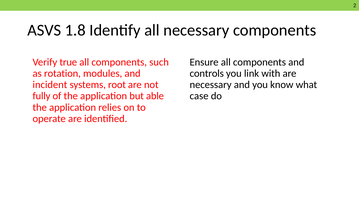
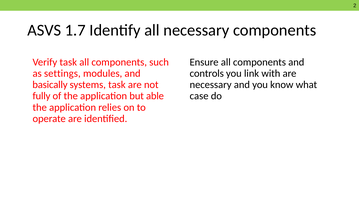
1.8: 1.8 -> 1.7 (75, 30)
Verify true: true -> task (68, 62)
rotation: rotation -> settings (62, 73)
incident: incident -> basically (50, 85)
systems root: root -> task (117, 85)
